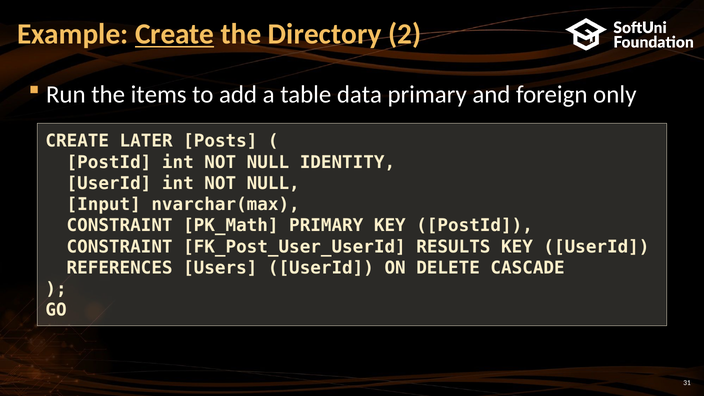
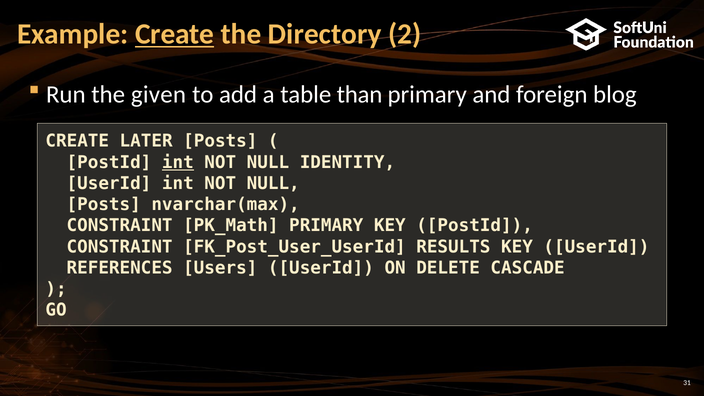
items: items -> given (159, 95)
data: data -> than (360, 95)
only: only -> blog (615, 95)
int underline: none -> present (178, 162)
Input: Input -> Posts (104, 205)
